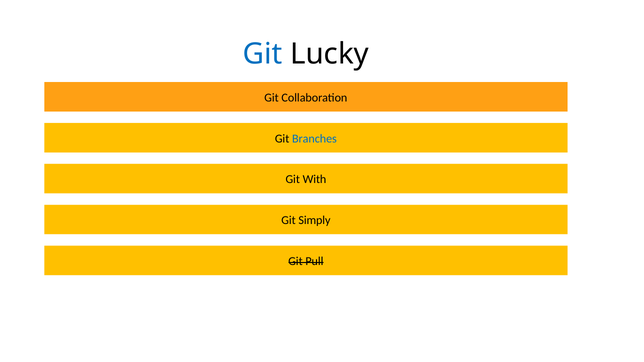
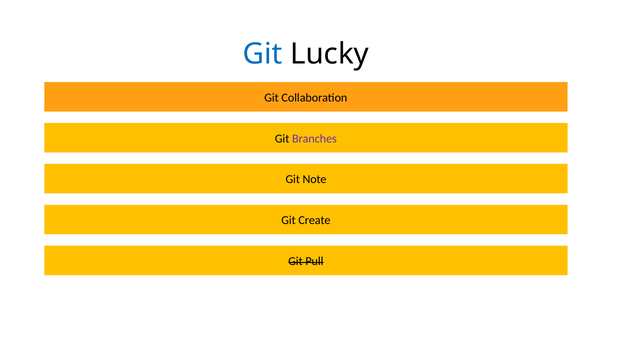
Branches colour: blue -> purple (314, 139)
With: With -> Note (315, 180)
Simply: Simply -> Create (314, 221)
